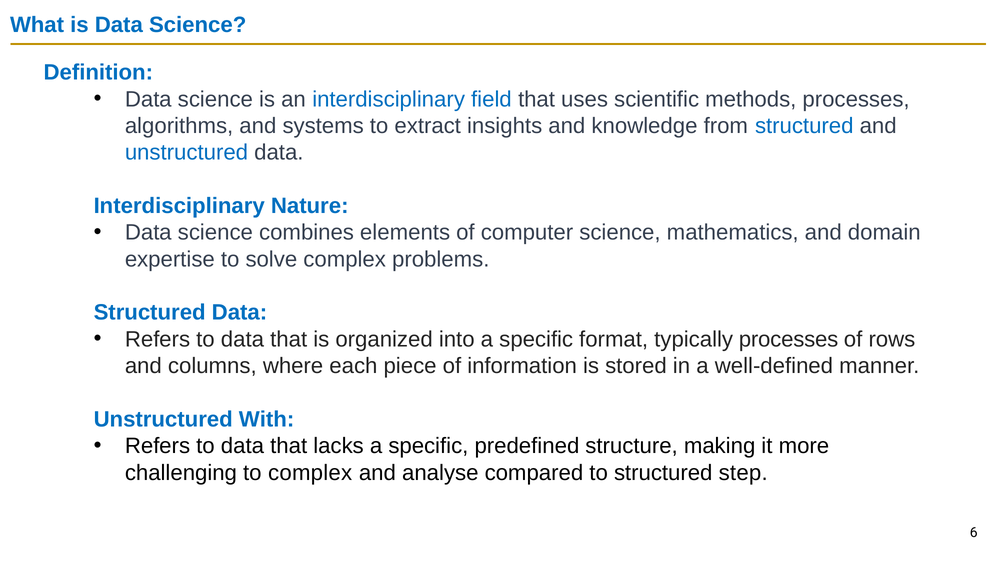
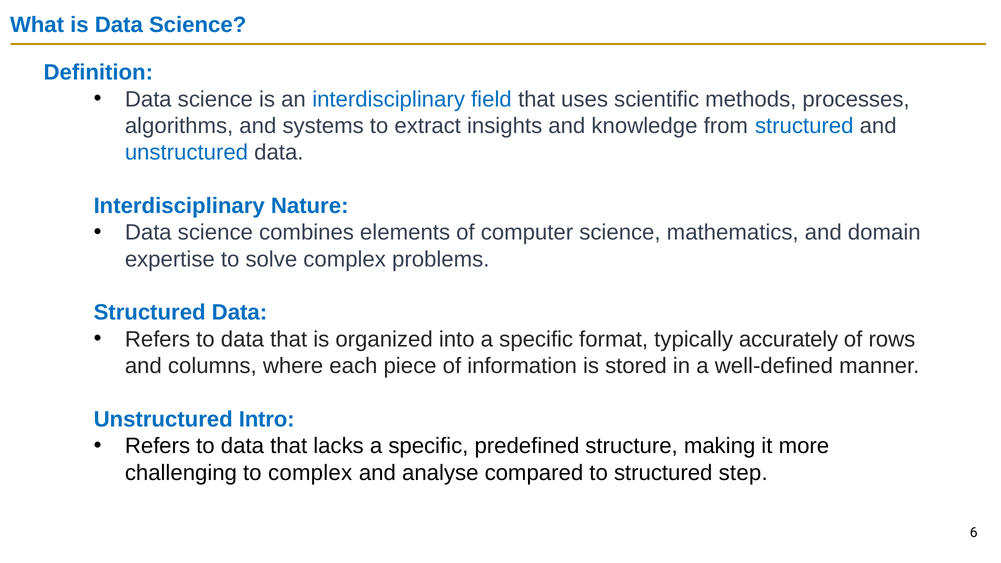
typically processes: processes -> accurately (789, 339)
With: With -> Intro (267, 419)
